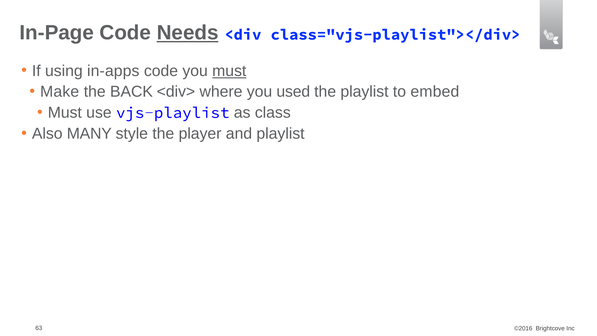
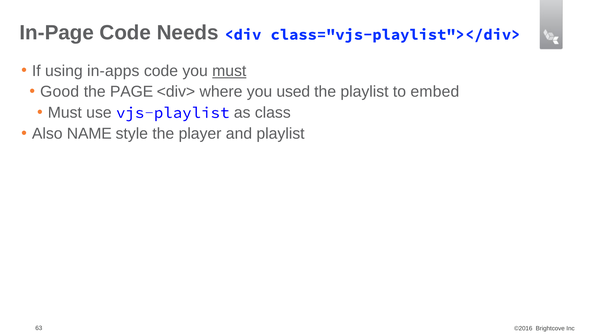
Needs underline: present -> none (188, 33)
Make: Make -> Good (60, 92)
BACK: BACK -> PAGE (132, 92)
MANY: MANY -> NAME (89, 134)
